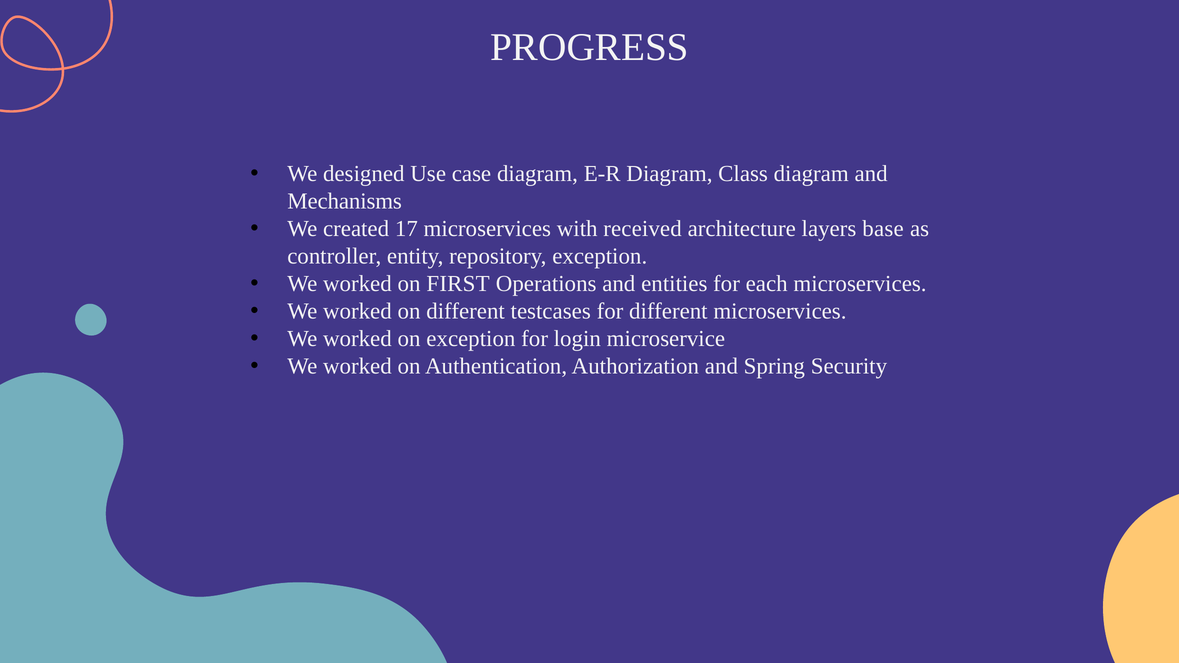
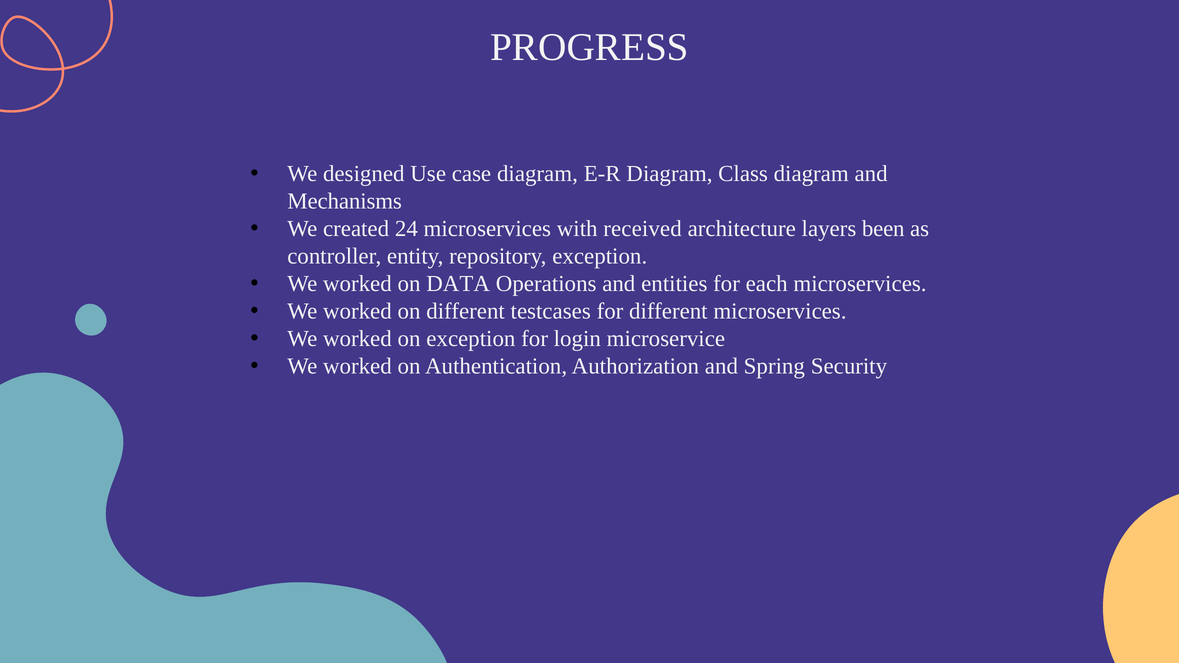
17: 17 -> 24 (406, 229)
base: base -> been (883, 229)
FIRST: FIRST -> DATA (458, 284)
